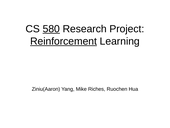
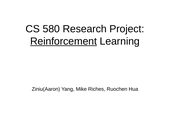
580 underline: present -> none (51, 29)
